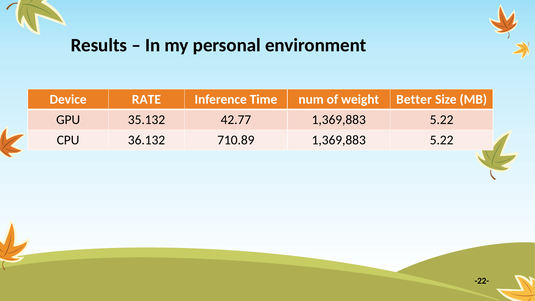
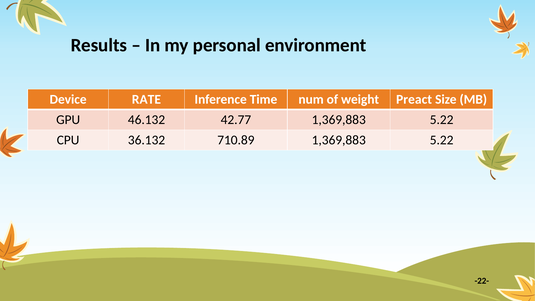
Better: Better -> Preact (414, 99)
35.132: 35.132 -> 46.132 (147, 120)
